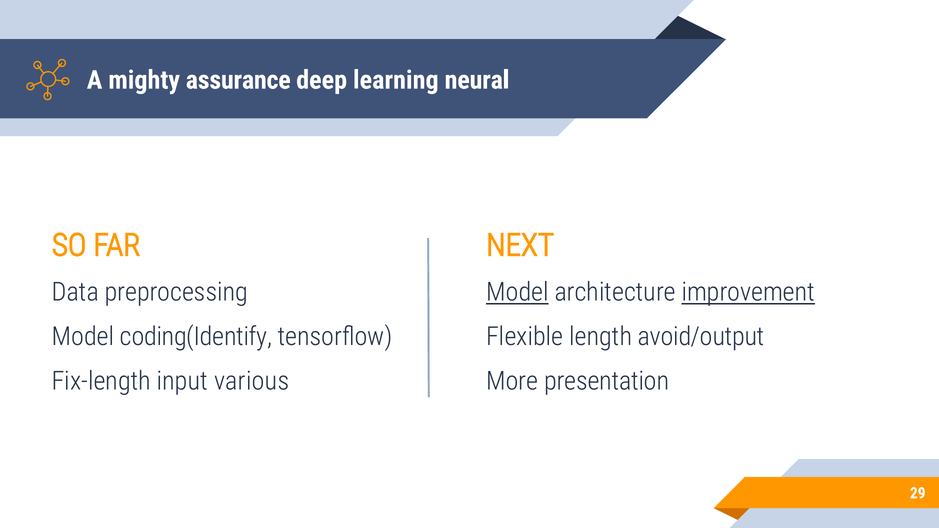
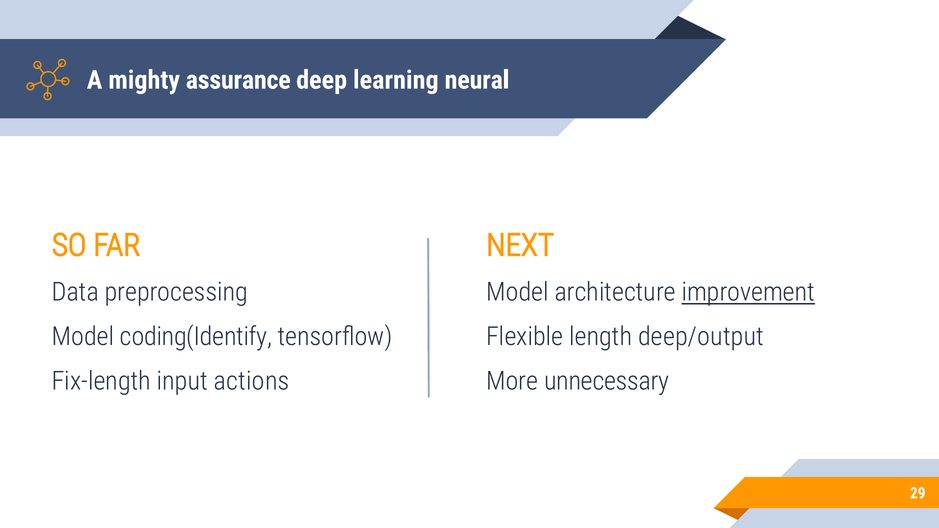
Model underline: present -> none (517, 292)
avoid/output: avoid/output -> deep/output (701, 337)
various: various -> actions (252, 381)
presentation: presentation -> unnecessary (607, 381)
